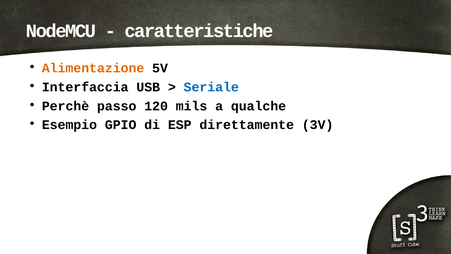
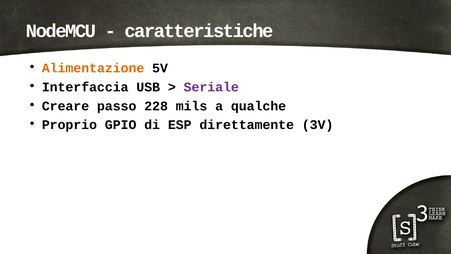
Seriale colour: blue -> purple (211, 87)
Perchè: Perchè -> Creare (66, 106)
120: 120 -> 228 (156, 106)
Esempio: Esempio -> Proprio (69, 125)
